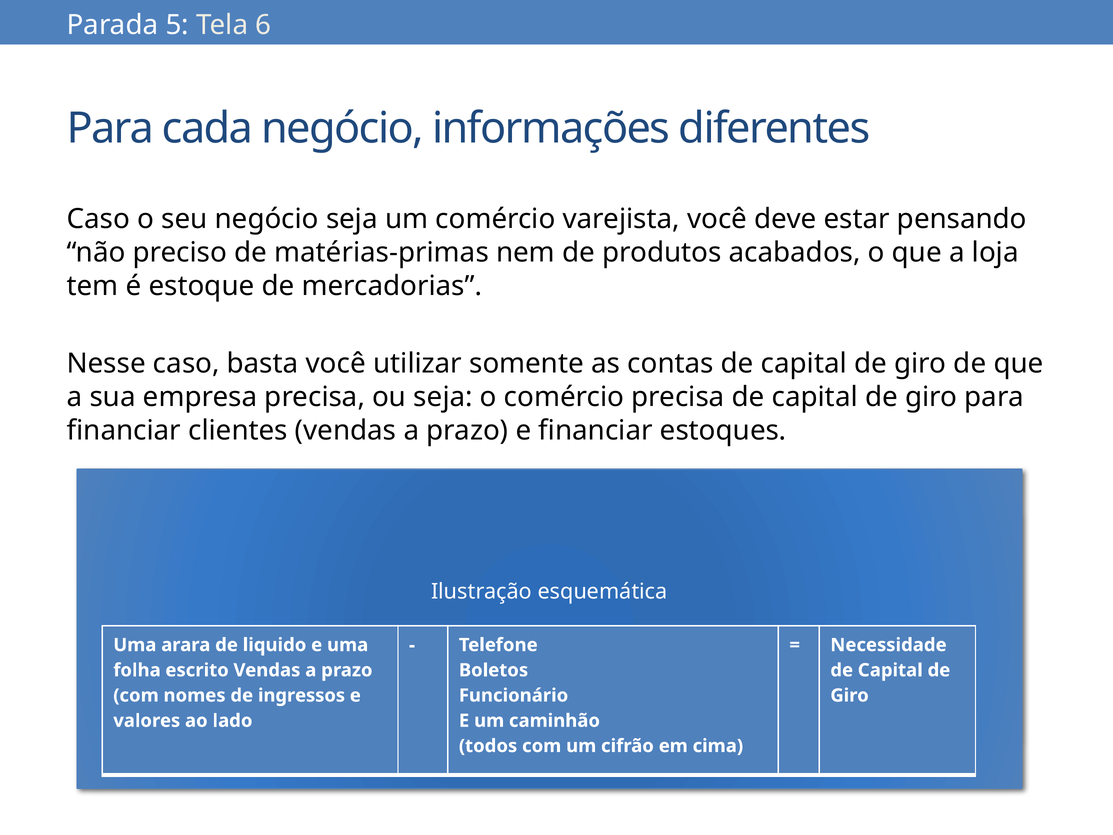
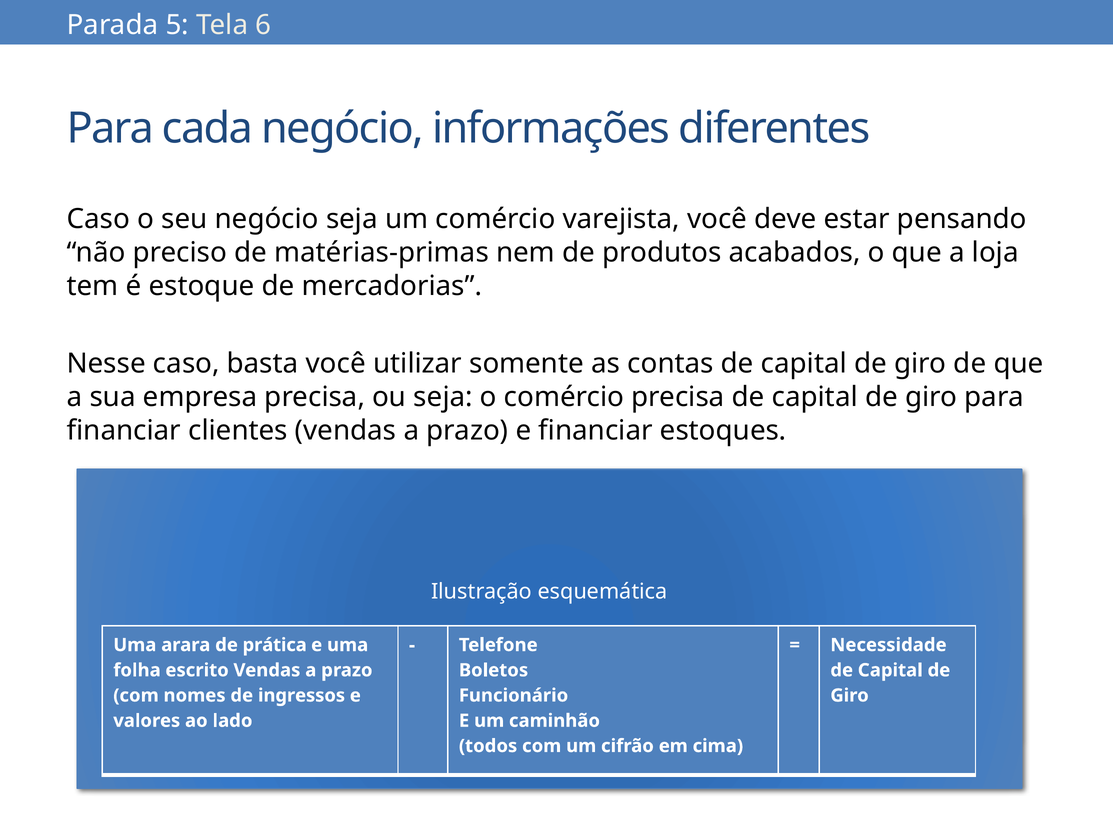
liquido: liquido -> prática (275, 645)
